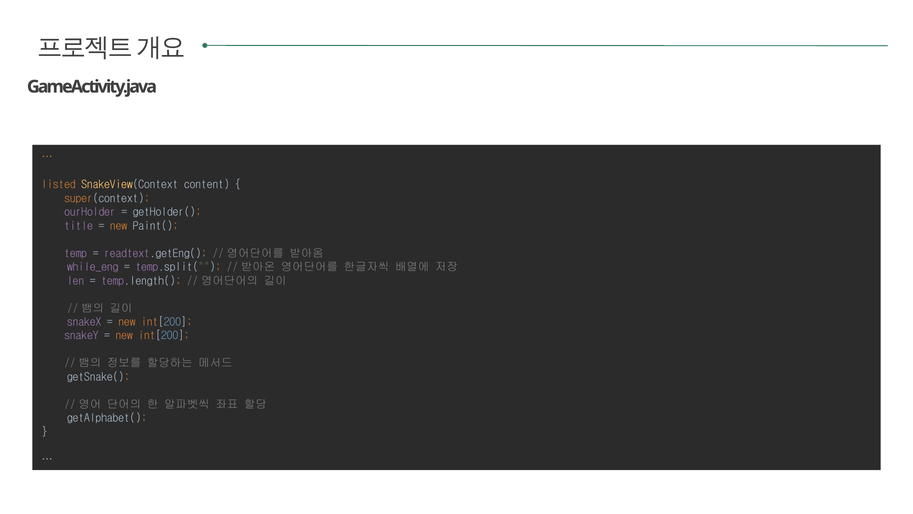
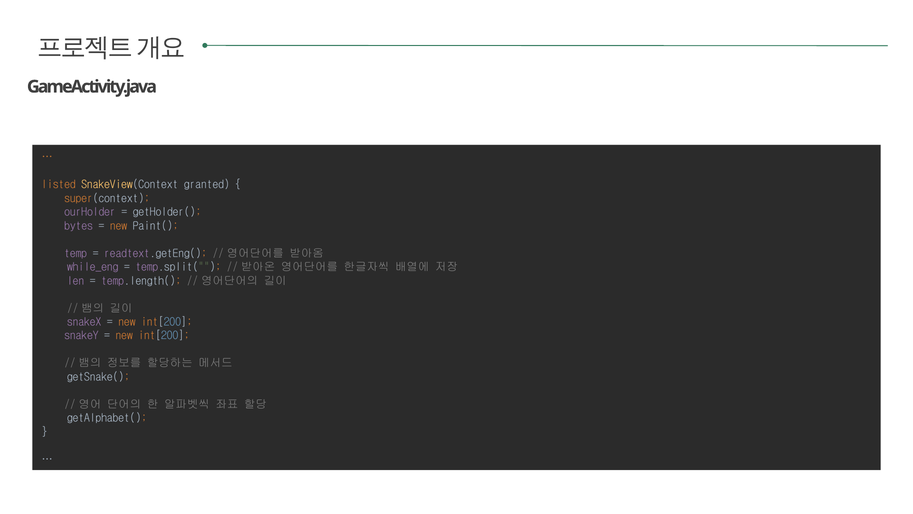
content: content -> granted (207, 184)
title: title -> bytes (79, 226)
